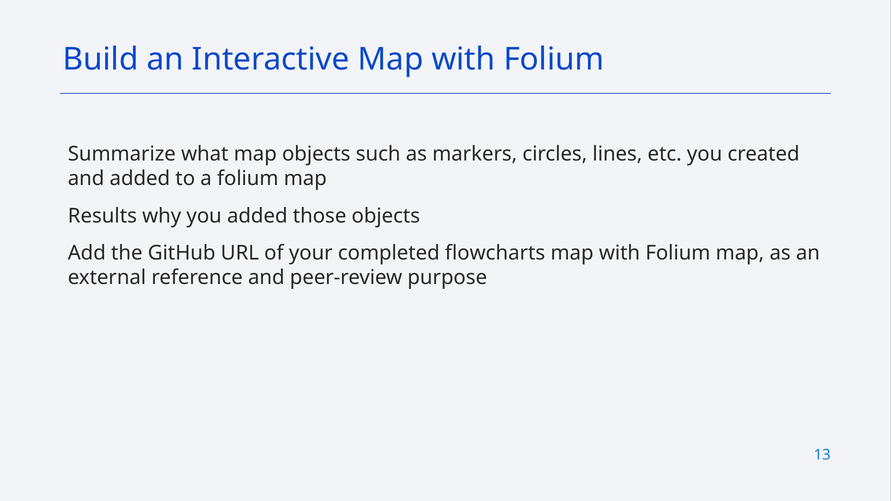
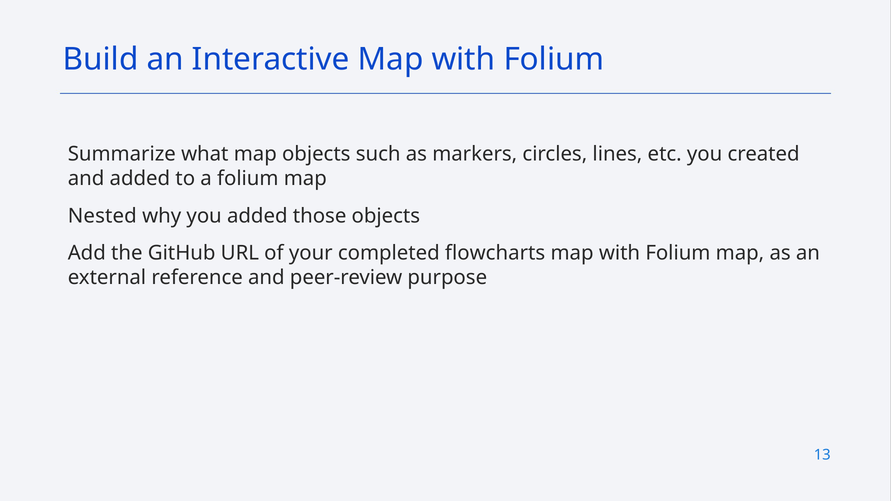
Results: Results -> Nested (102, 216)
